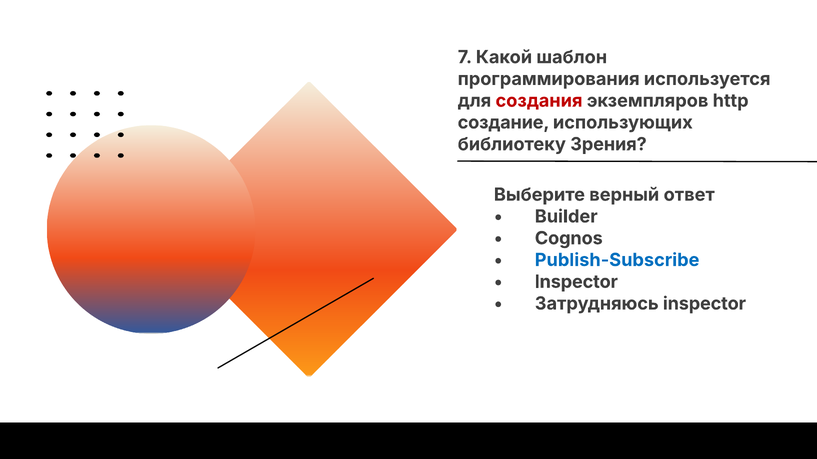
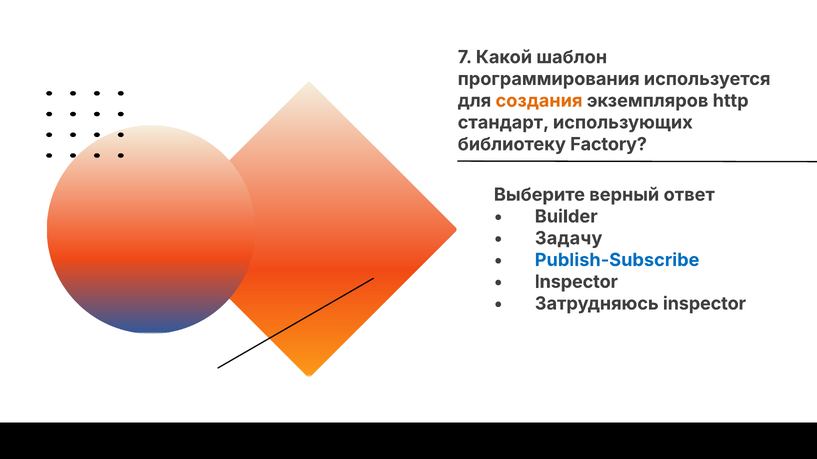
создания colour: red -> orange (539, 101)
создание: создание -> стандарт (503, 123)
Зрения: Зрения -> Factory (609, 144)
Cognos: Cognos -> Задачу (569, 239)
